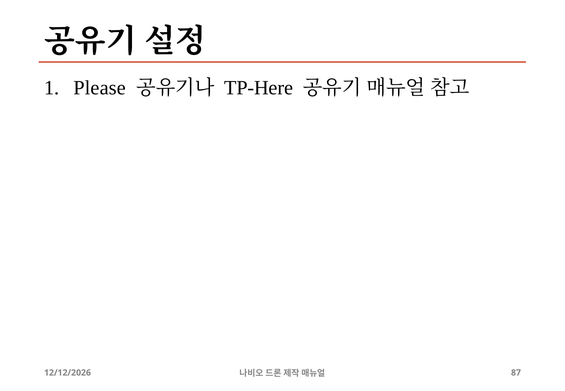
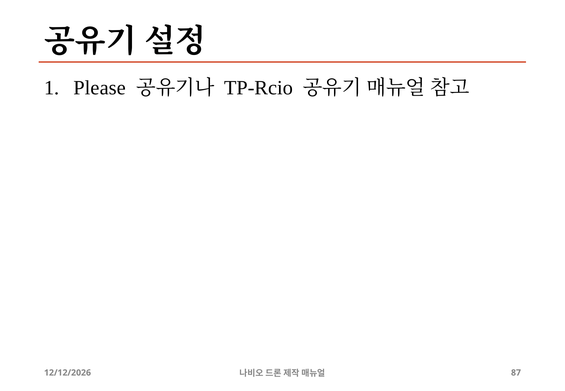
TP-Here: TP-Here -> TP-Rcio (259, 88)
